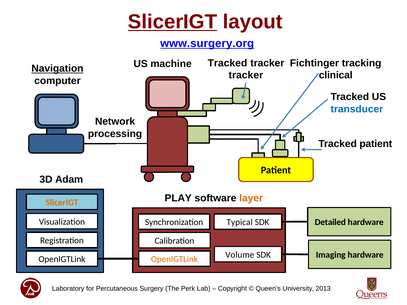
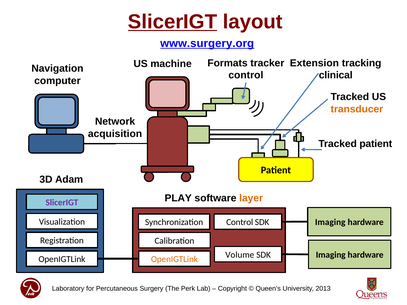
Tracked: Tracked -> Formats (228, 63)
Fichtinger: Fichtinger -> Extension (314, 63)
Navigation underline: present -> none (57, 69)
tracker: tracker -> control (246, 75)
transducer colour: blue -> orange (357, 109)
processing: processing -> acquisition (115, 134)
SlicerIGT colour: orange -> purple (62, 203)
Detailed: Detailed -> Imaging (330, 222)
Typical: Typical -> Control (240, 223)
